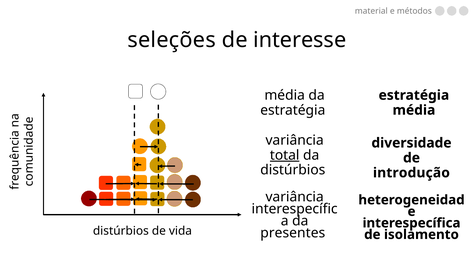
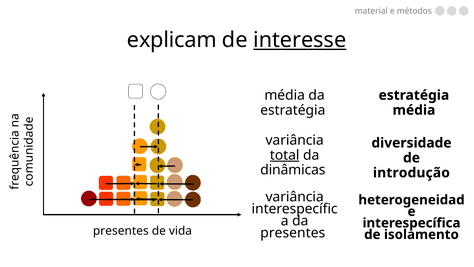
seleções: seleções -> explicam (172, 40)
interesse underline: none -> present (300, 40)
distúrbios: distúrbios -> dinâmicas (293, 170)
distúrbios: distúrbios -> presentes (121, 231)
